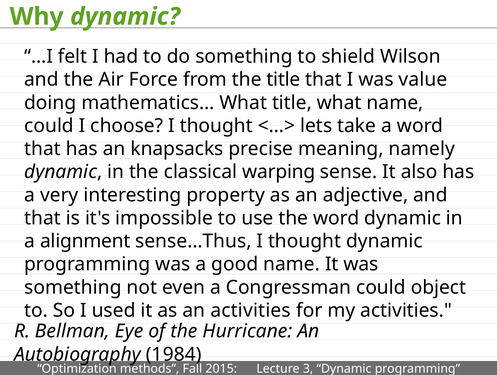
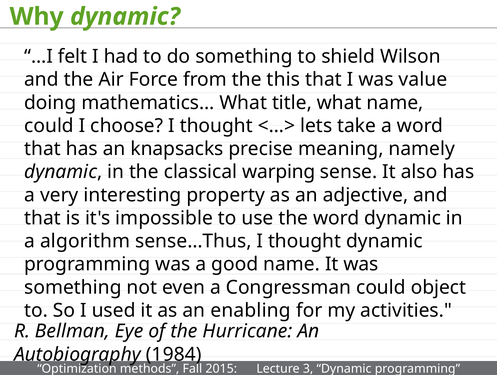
the title: title -> this (283, 80)
alignment: alignment -> algorithm (85, 241)
an activities: activities -> enabling (251, 310)
